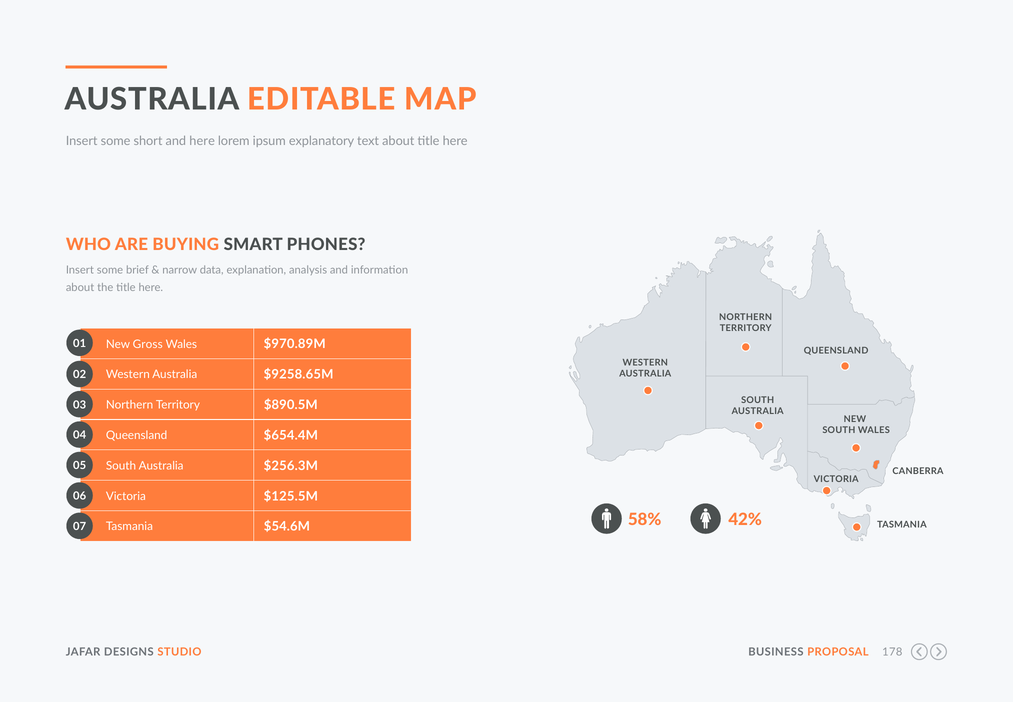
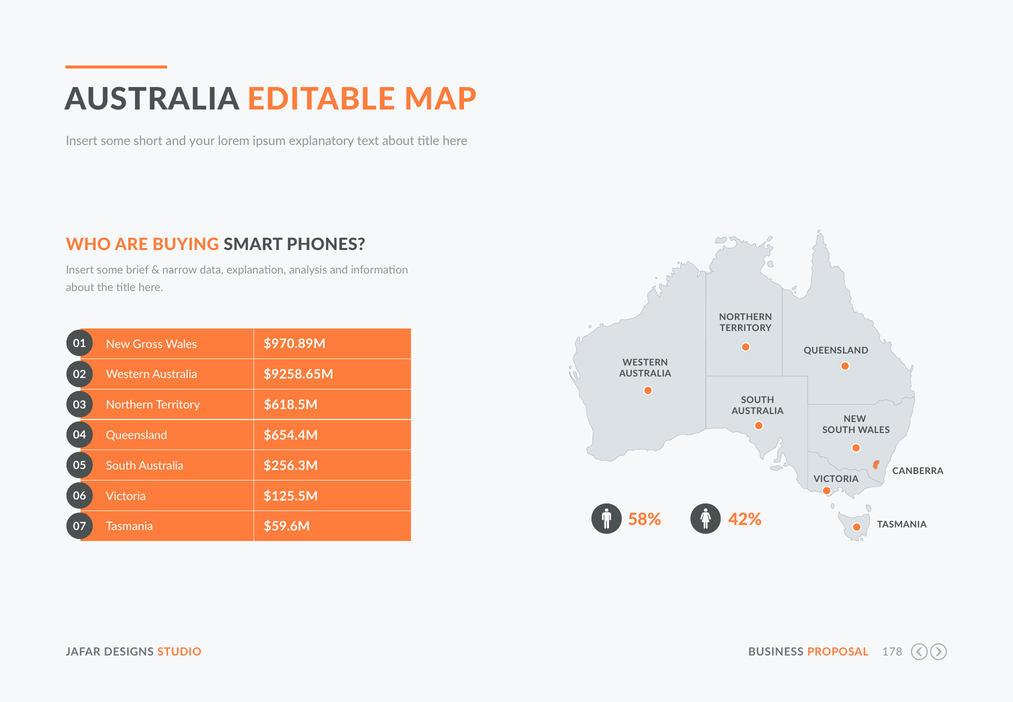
and here: here -> your (202, 141)
$890.5M: $890.5M -> $618.5M (291, 405)
$54.6M: $54.6M -> $59.6M (287, 526)
